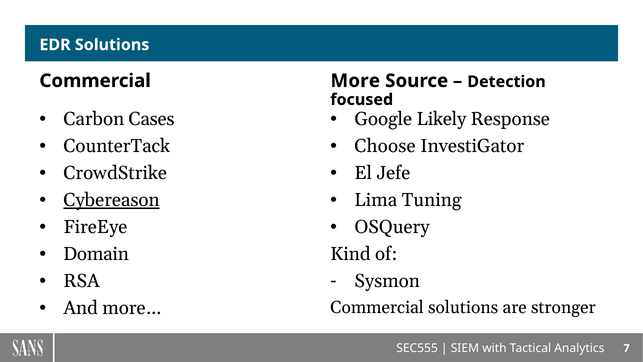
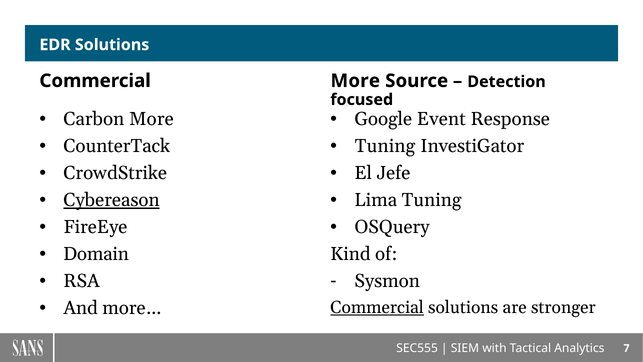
Carbon Cases: Cases -> More (151, 119)
Likely: Likely -> Event (441, 119)
Choose: Choose -> Tuning (385, 146)
Commercial underline: none -> present (377, 307)
